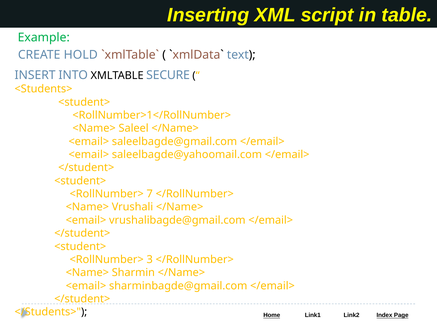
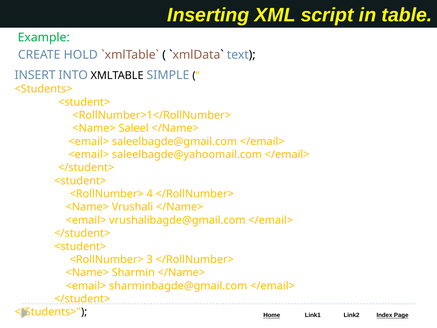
SECURE: SECURE -> SIMPLE (168, 75)
7: 7 -> 4 (150, 194)
